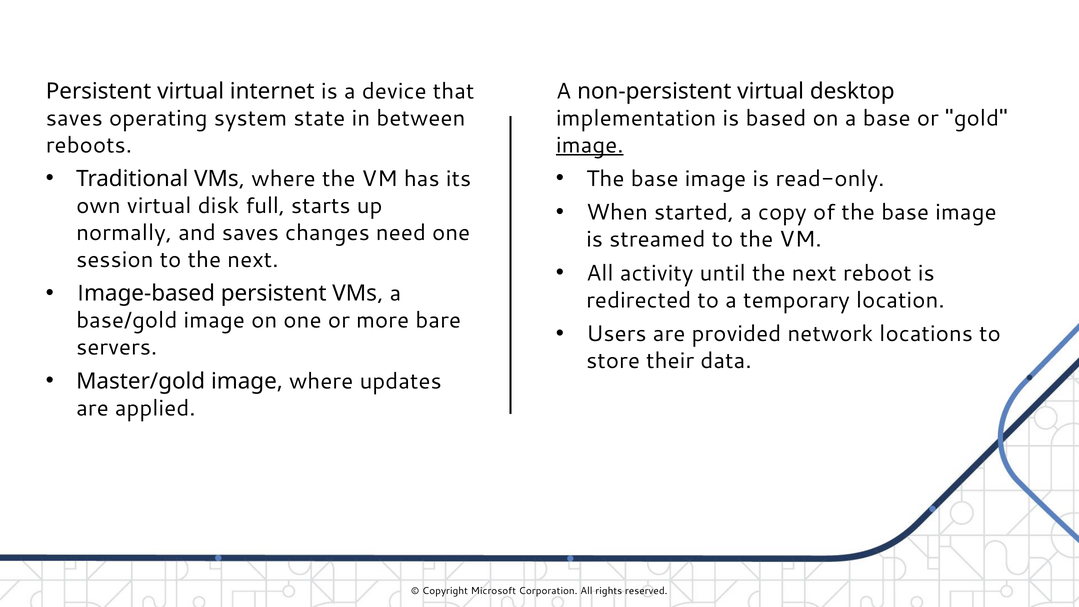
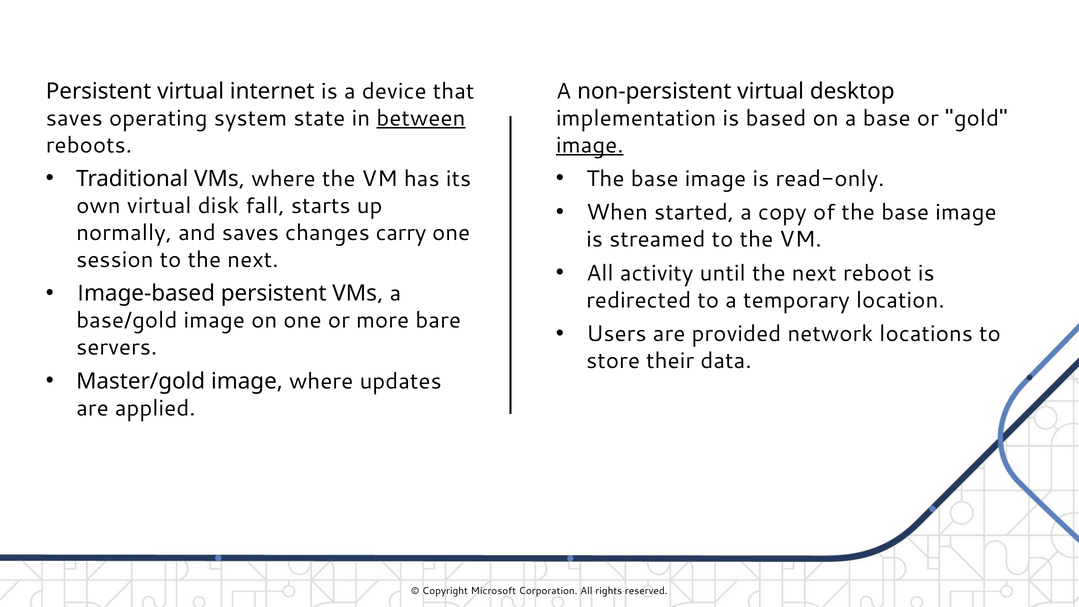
between underline: none -> present (421, 118)
full: full -> fall (265, 206)
need: need -> carry (401, 233)
